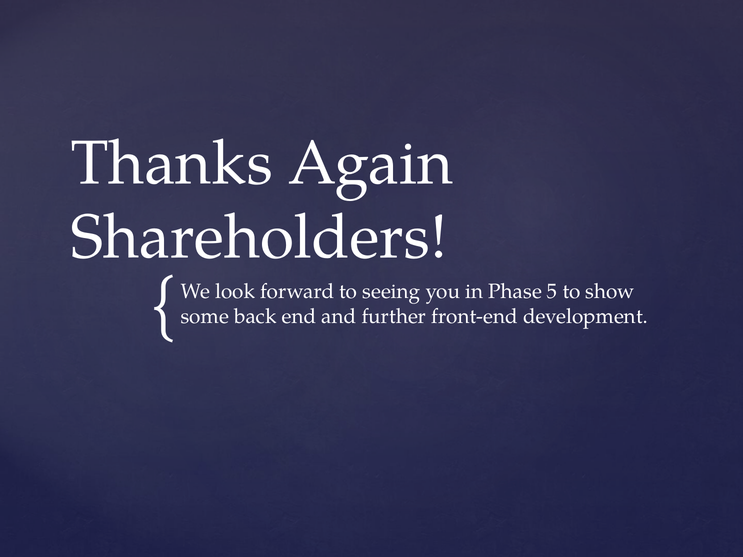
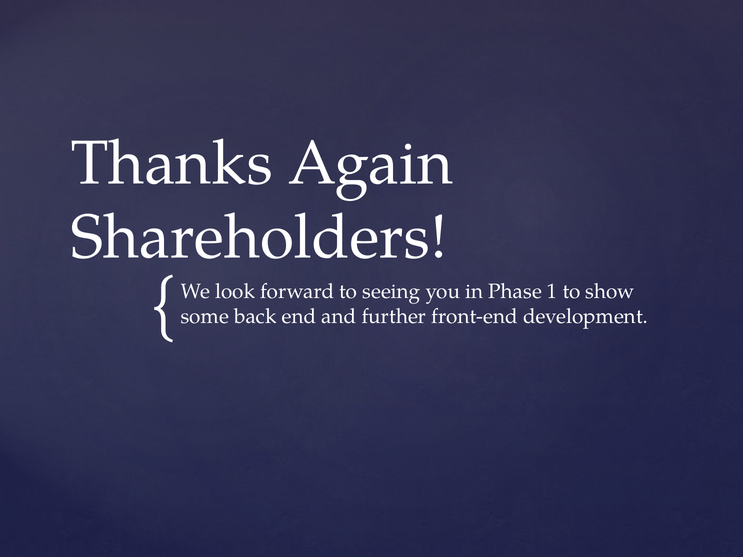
5: 5 -> 1 (552, 292)
